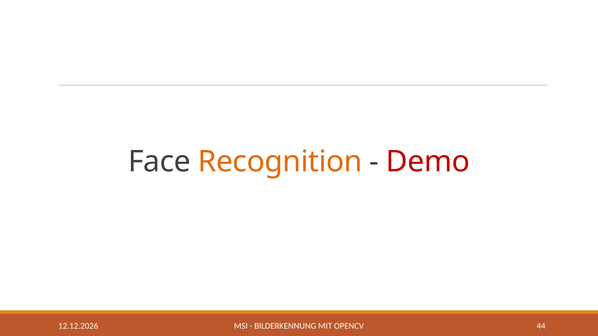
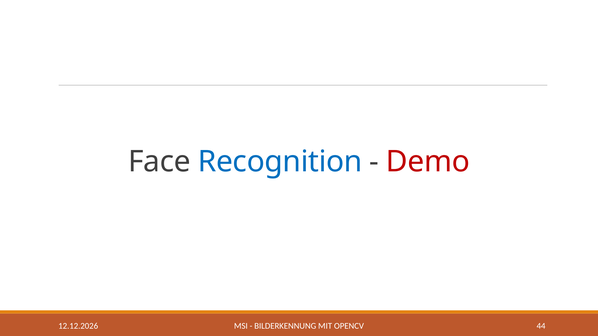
Recognition colour: orange -> blue (280, 162)
